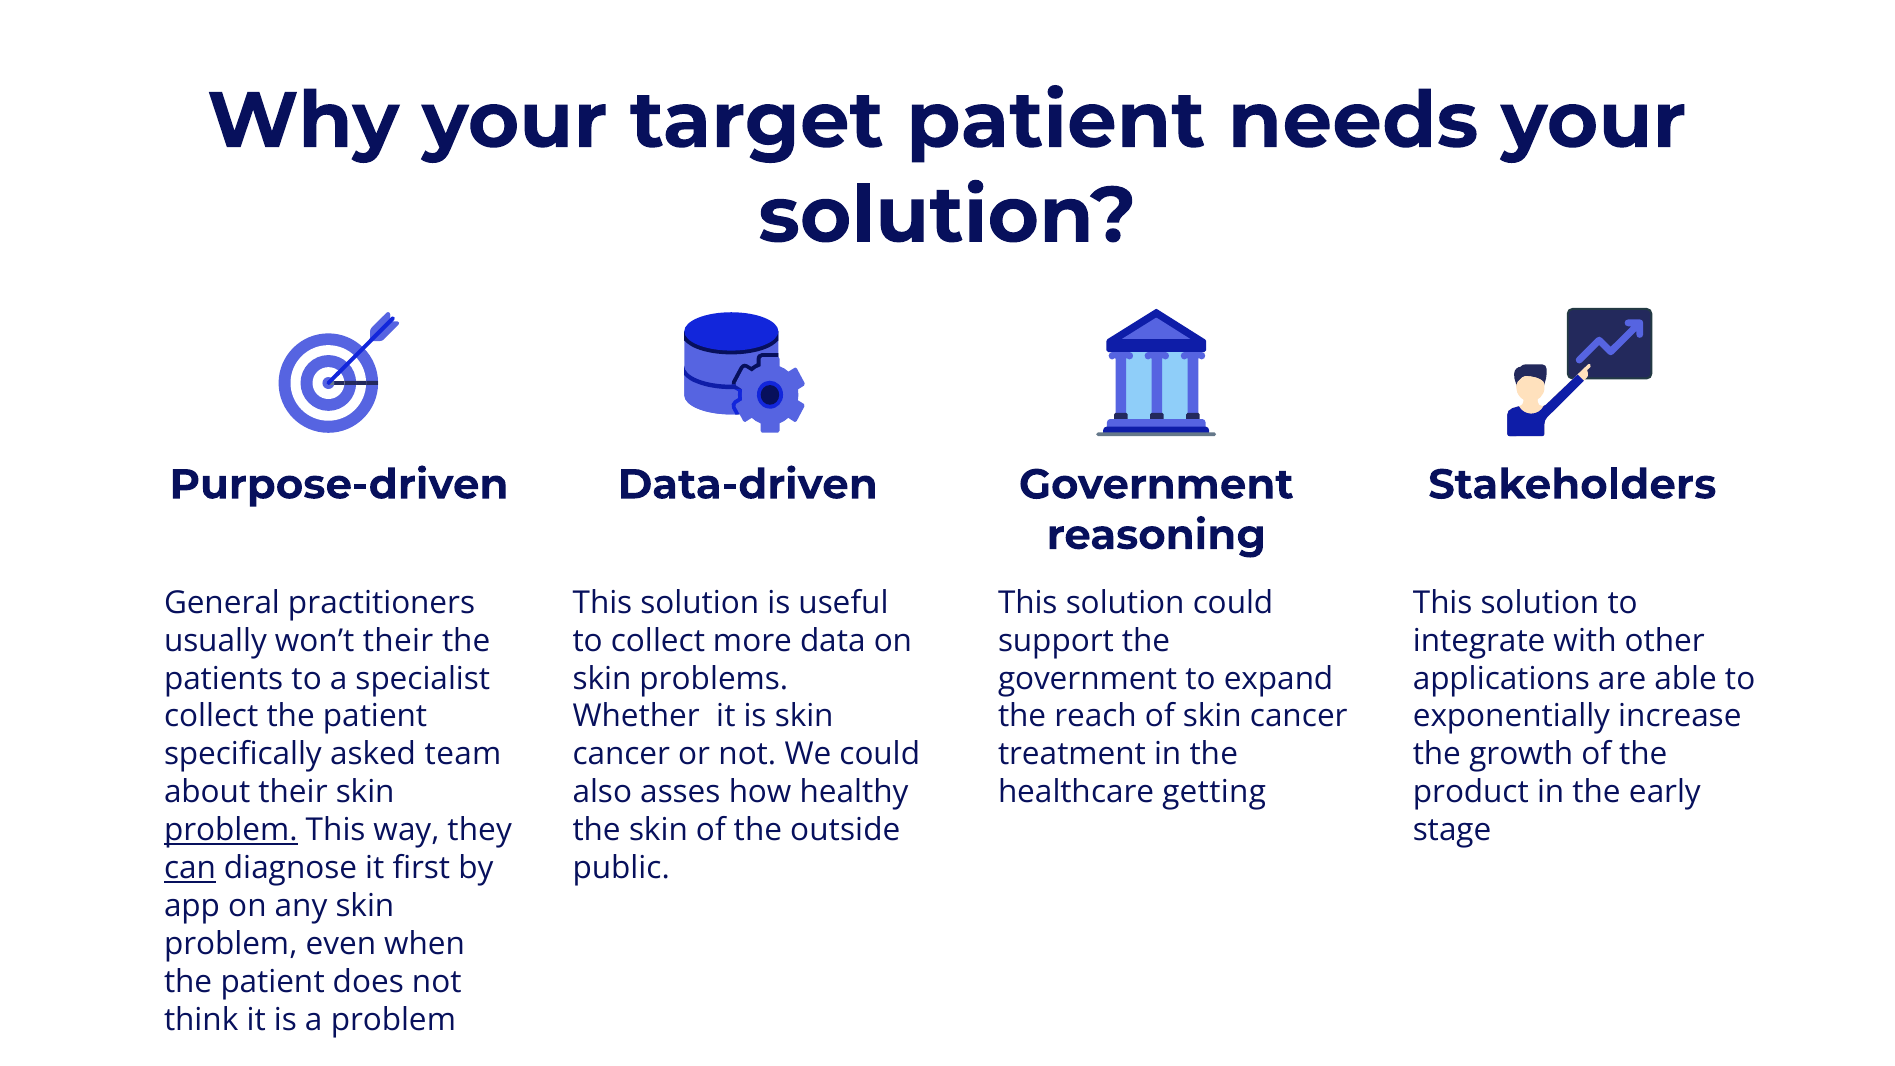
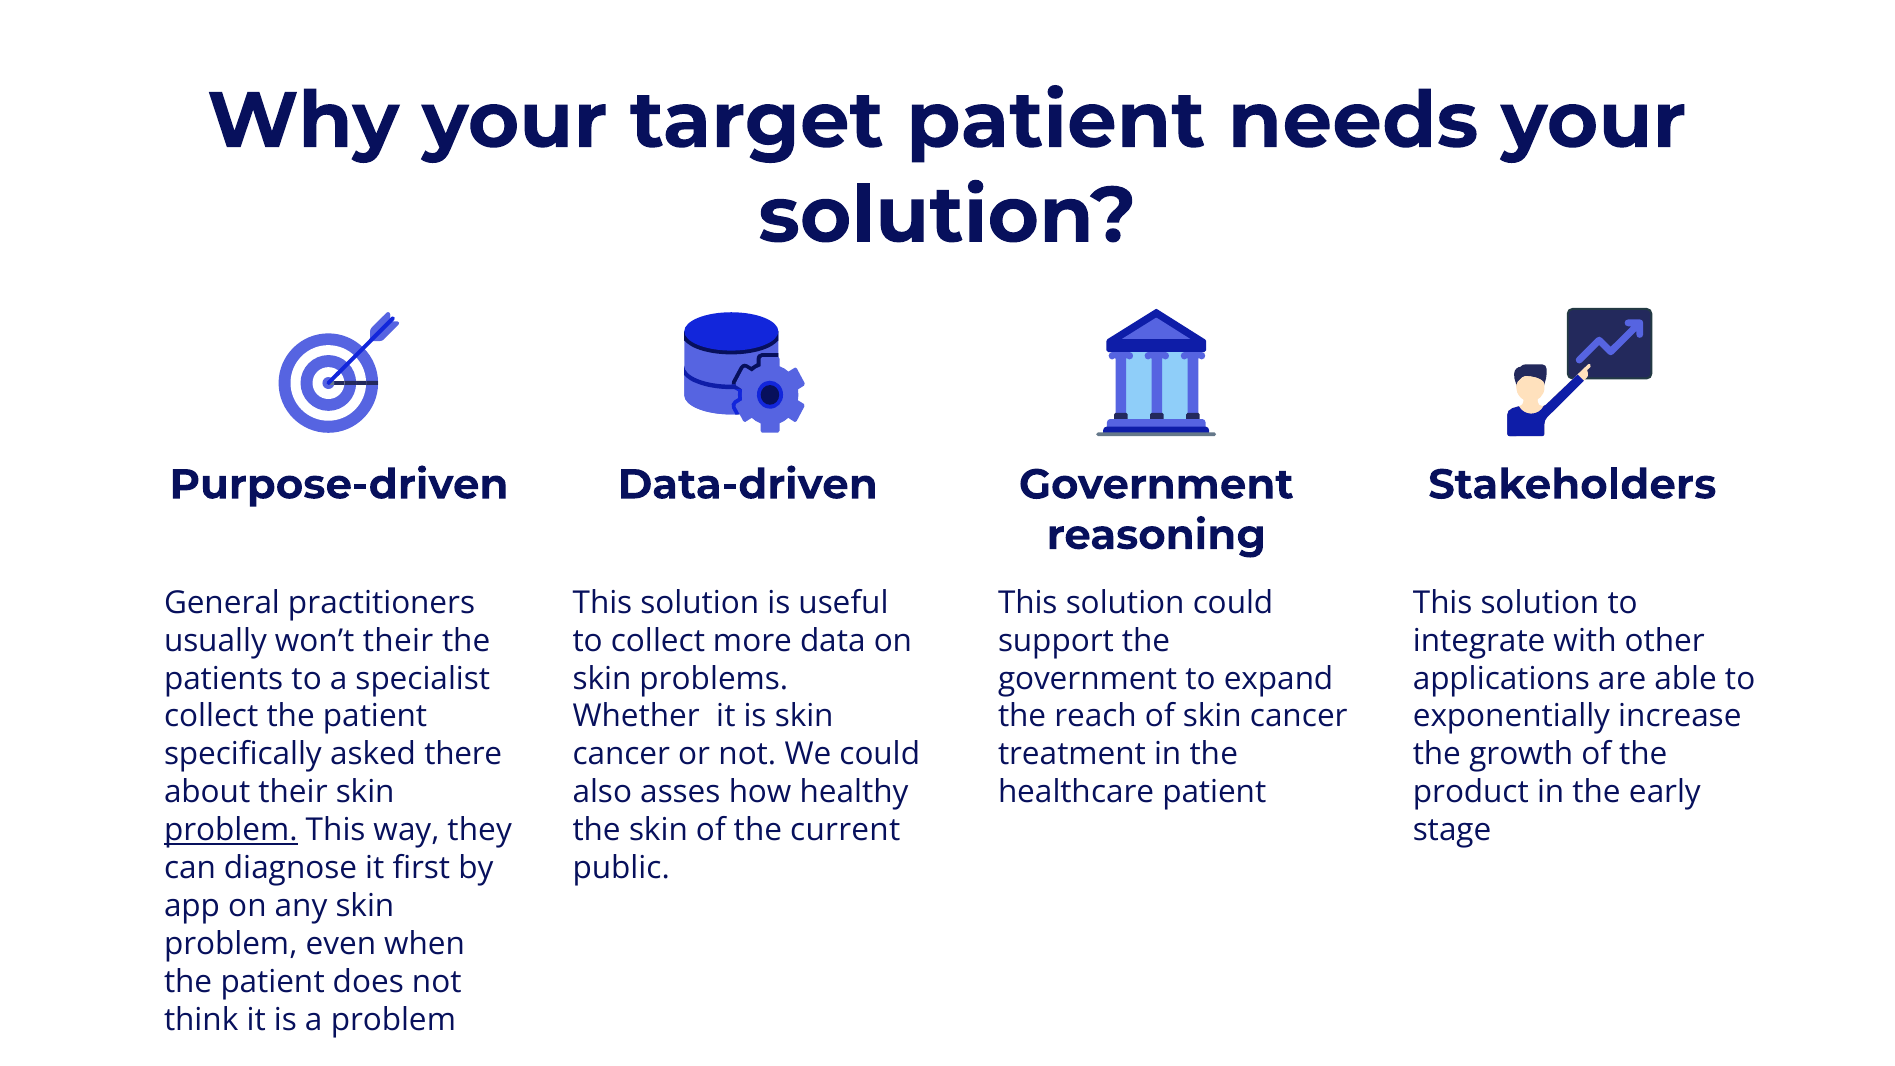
team: team -> there (463, 754)
healthcare getting: getting -> patient (1214, 792)
outside: outside -> current (845, 830)
can underline: present -> none (190, 868)
